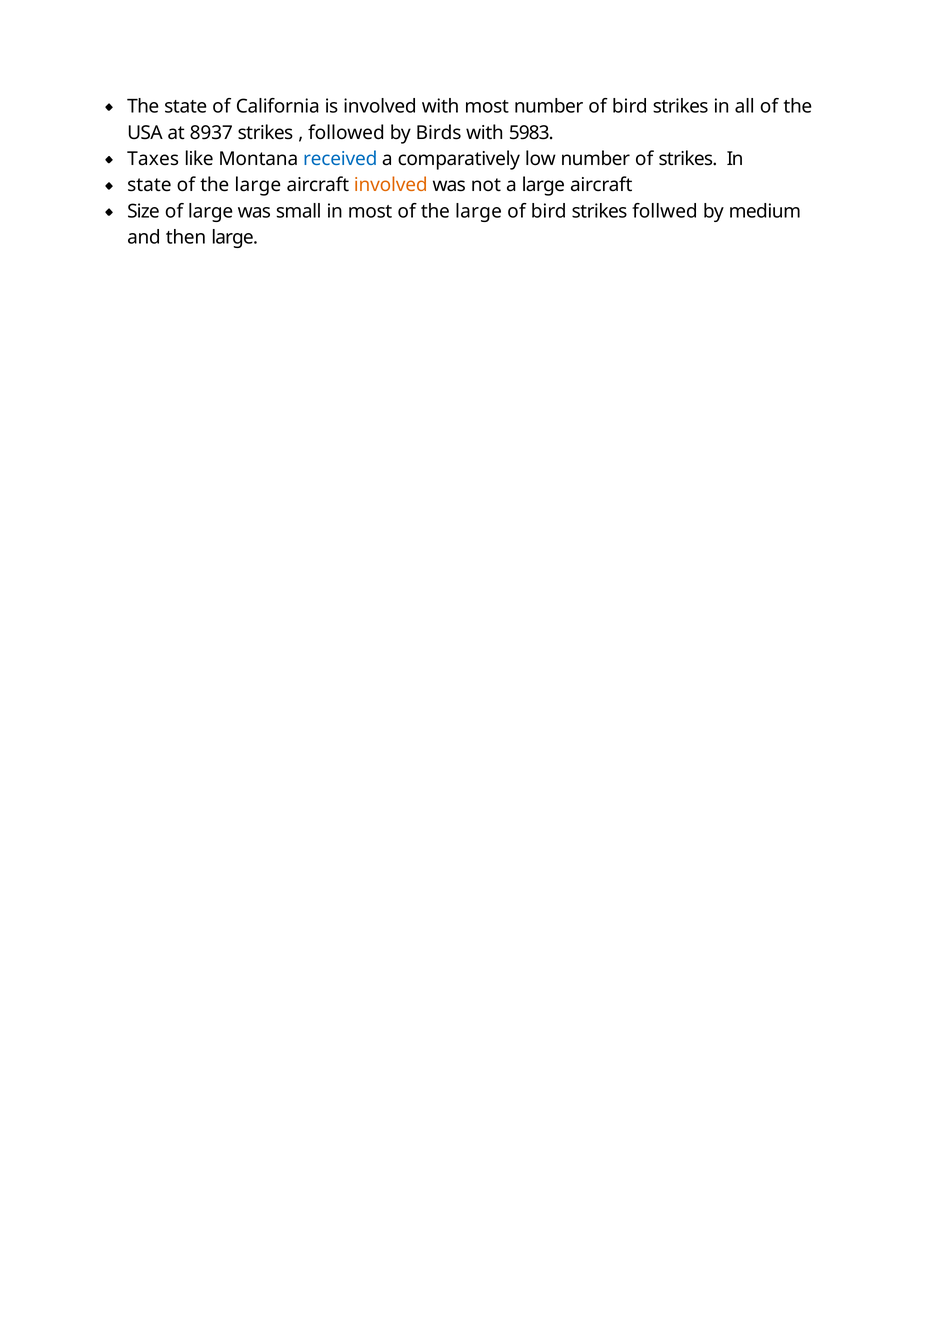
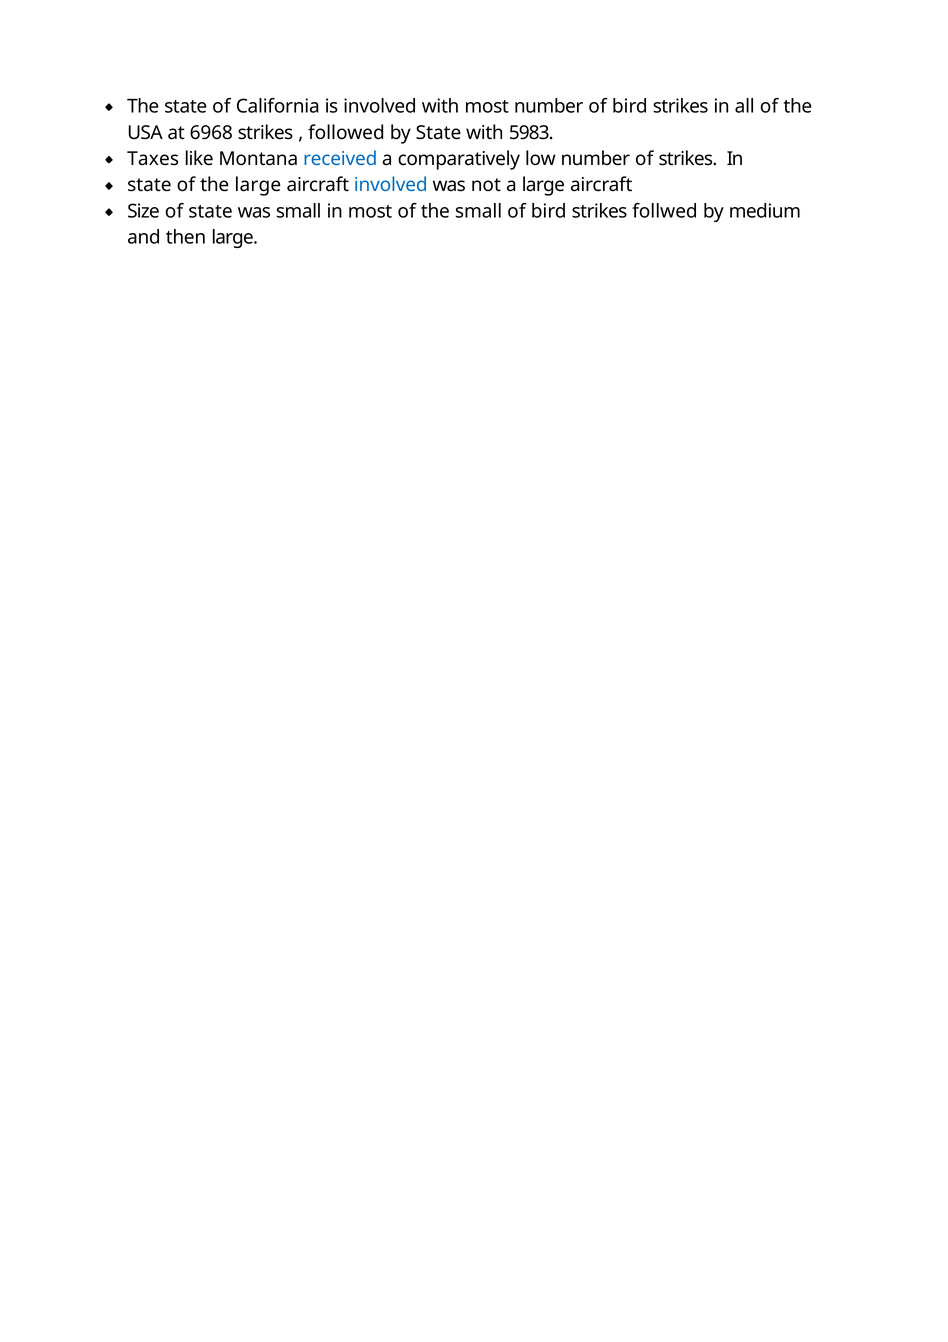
8937: 8937 -> 6968 (211, 133)
by Birds: Birds -> State (439, 133)
involved colour: orange -> blue (391, 185)
of large: large -> state (211, 211)
most of the large: large -> small (479, 211)
